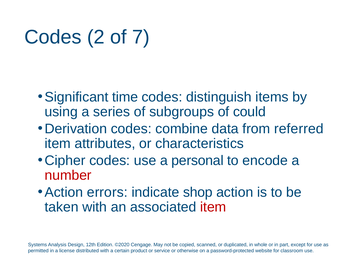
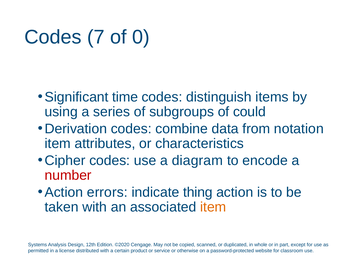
2: 2 -> 7 (96, 37)
7: 7 -> 0 (141, 37)
referred: referred -> notation (299, 129)
personal: personal -> diagram (197, 161)
shop: shop -> thing (198, 193)
item colour: red -> orange (213, 208)
